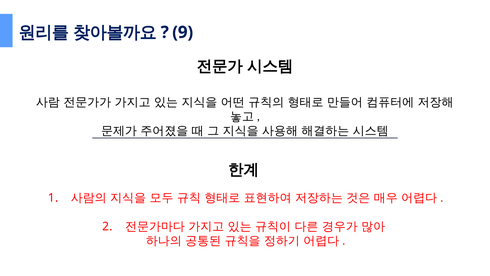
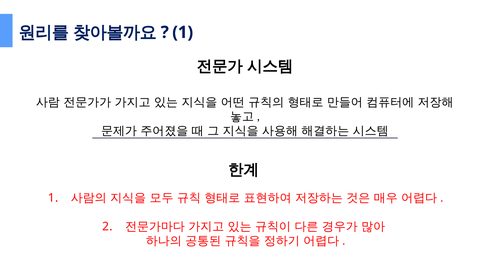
9: 9 -> 1 (183, 32)
